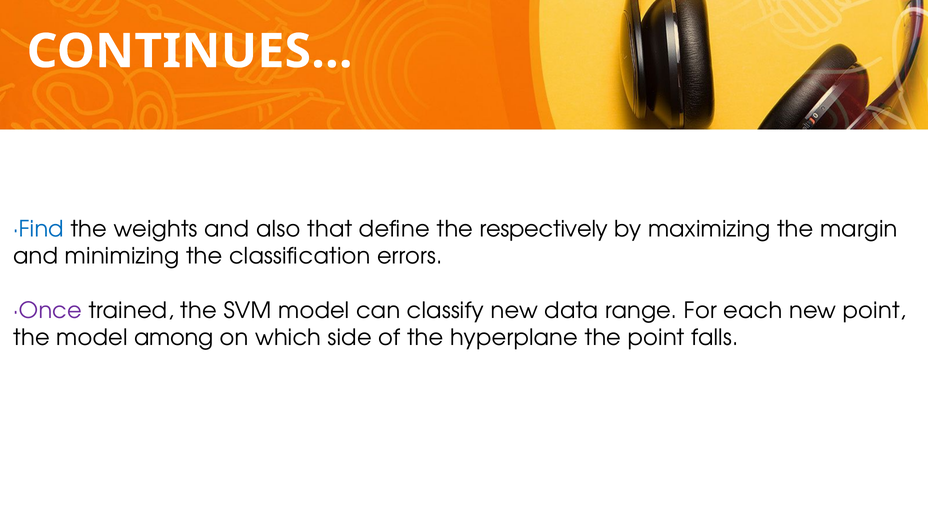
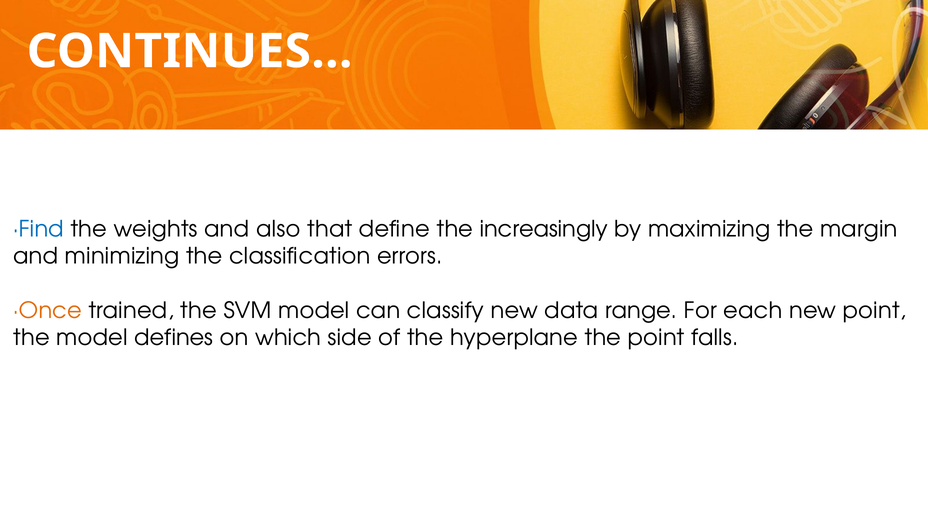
respectively: respectively -> increasingly (544, 229)
·Once colour: purple -> orange (48, 311)
among: among -> defines (174, 338)
